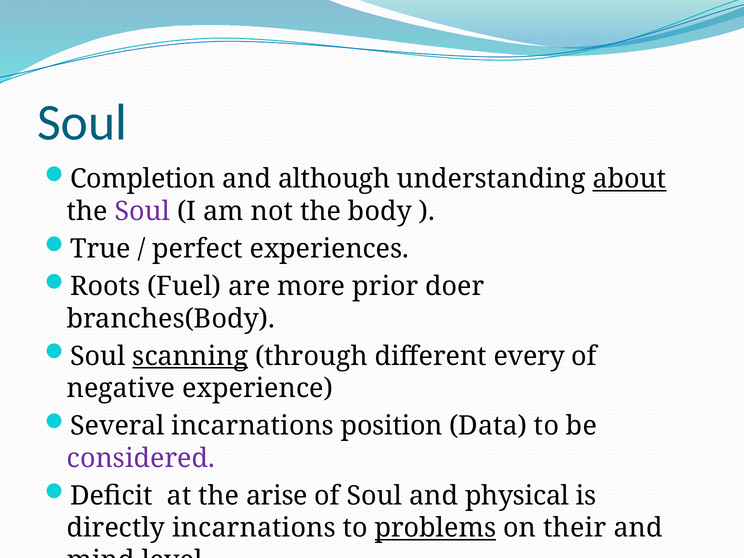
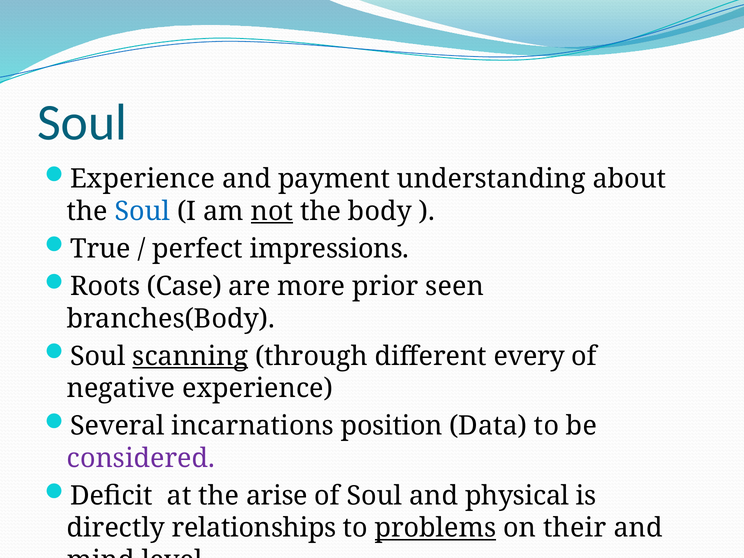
Completion: Completion -> Experience (143, 179)
although: although -> payment (334, 179)
about underline: present -> none (630, 179)
Soul colour: purple -> blue (142, 211)
not underline: none -> present (272, 211)
experiences: experiences -> impressions (329, 249)
Fuel: Fuel -> Case (184, 287)
doer: doer -> seen (455, 287)
directly incarnations: incarnations -> relationships (254, 528)
